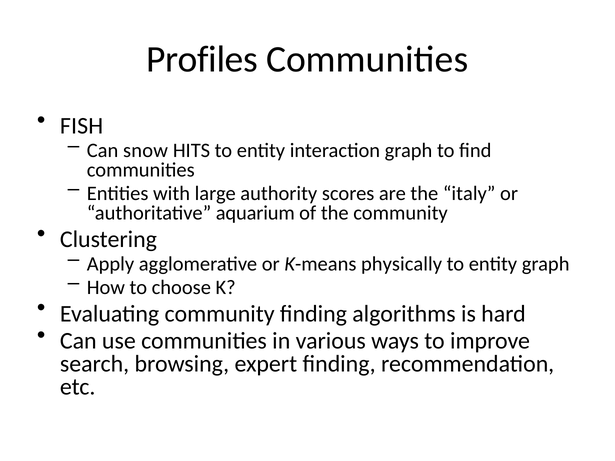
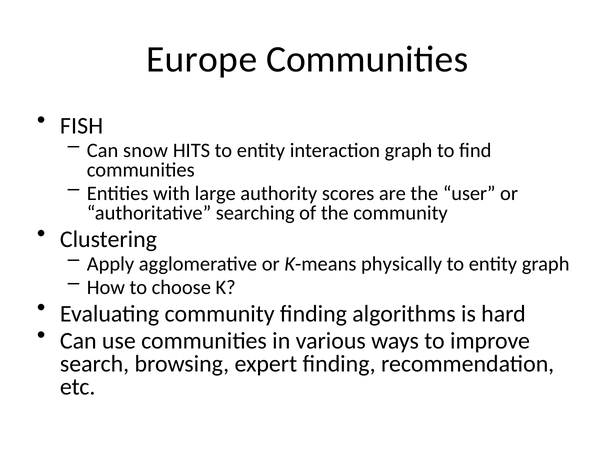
Profiles: Profiles -> Europe (202, 60)
italy: italy -> user (469, 194)
aquarium: aquarium -> searching (255, 213)
